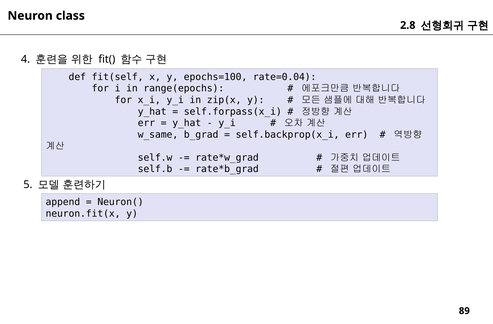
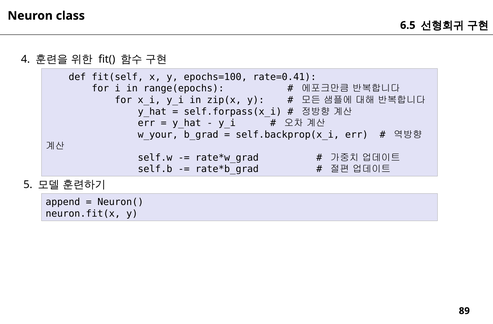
2.8: 2.8 -> 6.5 (408, 25)
rate=0.04: rate=0.04 -> rate=0.41 (285, 77)
w_same: w_same -> w_your (158, 134)
